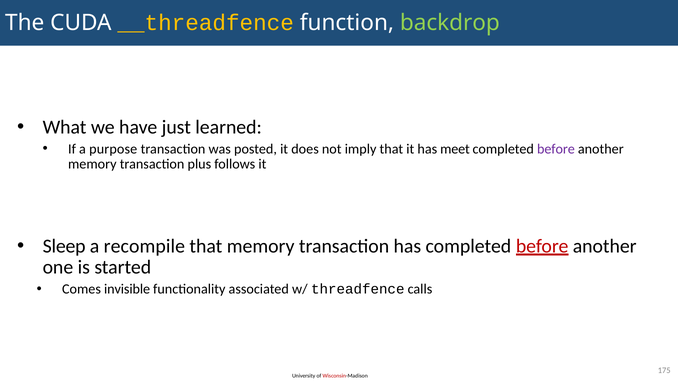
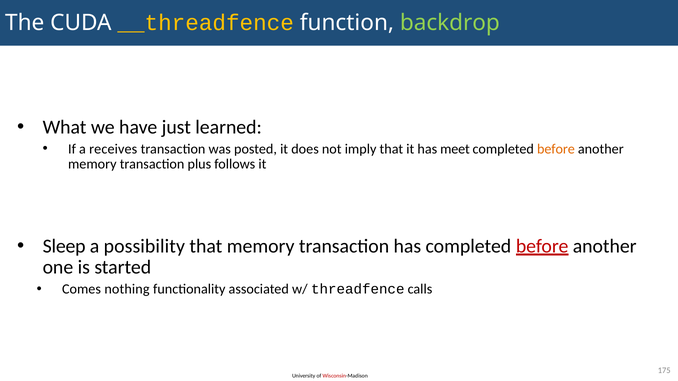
purpose: purpose -> receives (113, 149)
before colour: purple -> orange (556, 149)
recompile: recompile -> possibility (144, 246)
invisible: invisible -> nothing (127, 290)
